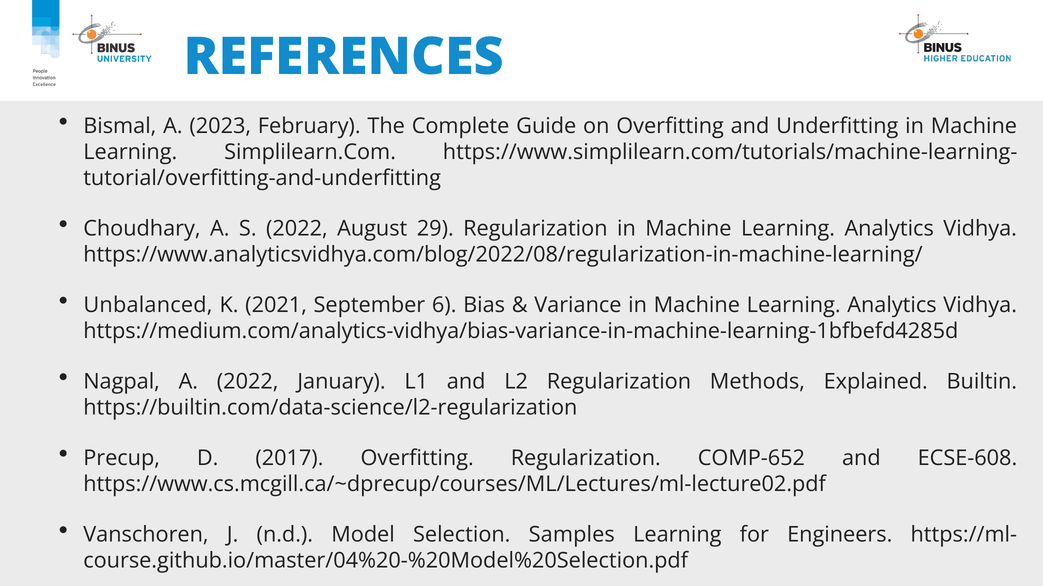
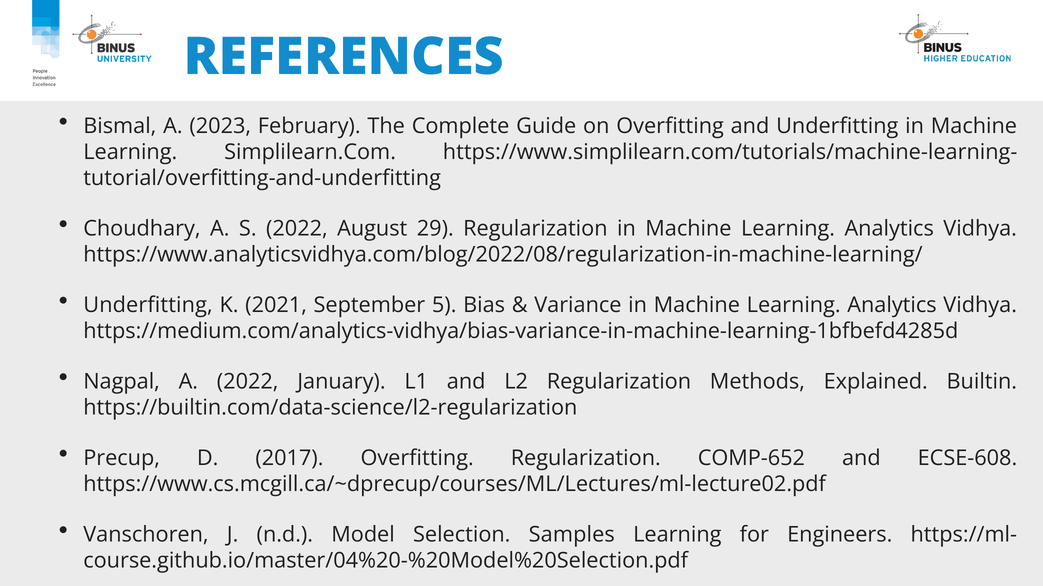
Unbalanced: Unbalanced -> Underfitting (148, 305)
6: 6 -> 5 (444, 305)
